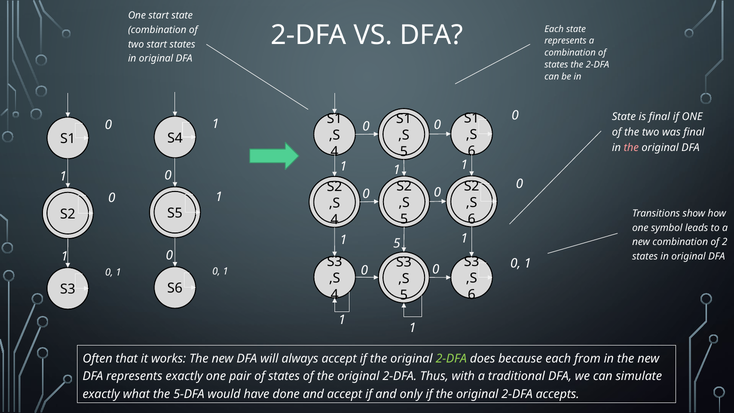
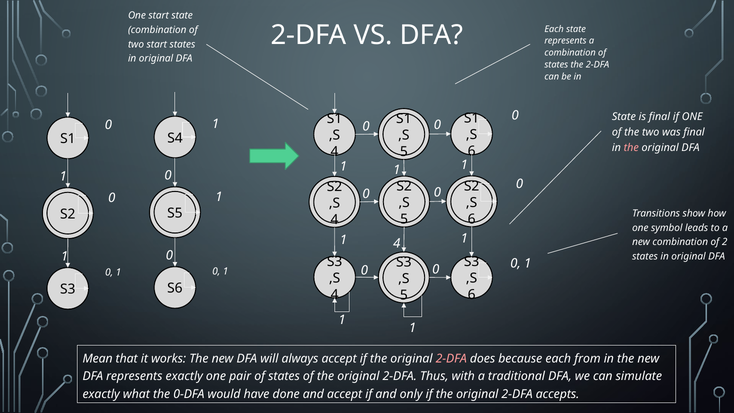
1 5: 5 -> 4 (397, 244)
Often: Often -> Mean (98, 359)
2-DFA colour: light green -> pink (451, 359)
5-DFA: 5-DFA -> 0-DFA (189, 394)
